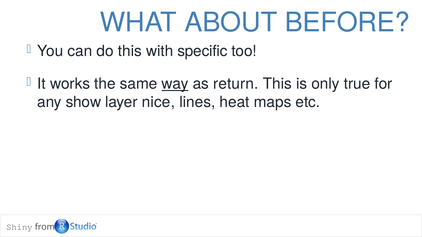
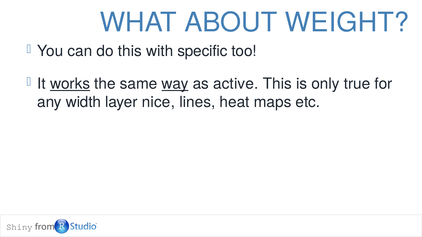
BEFORE: BEFORE -> WEIGHT (347, 23)
works underline: none -> present (70, 84)
return: return -> active (236, 84)
show: show -> width (83, 102)
